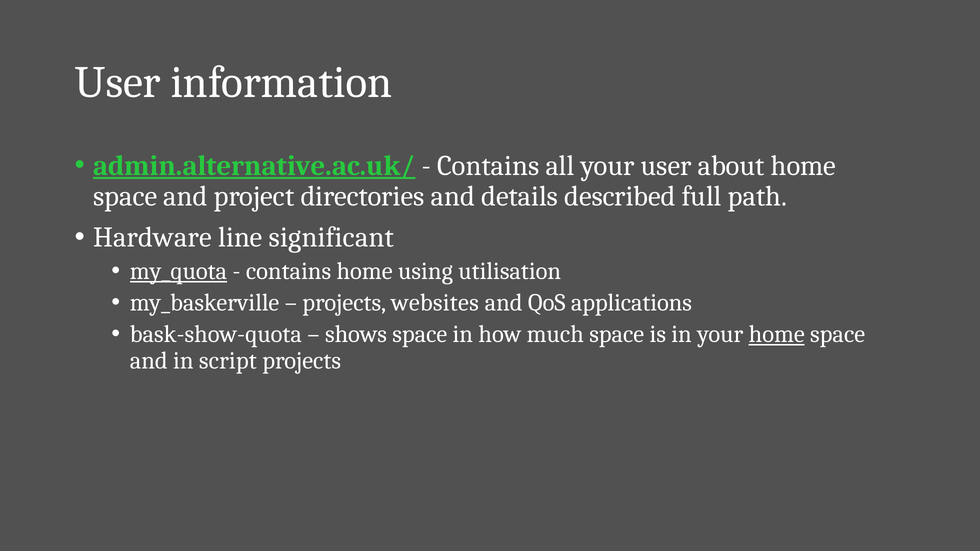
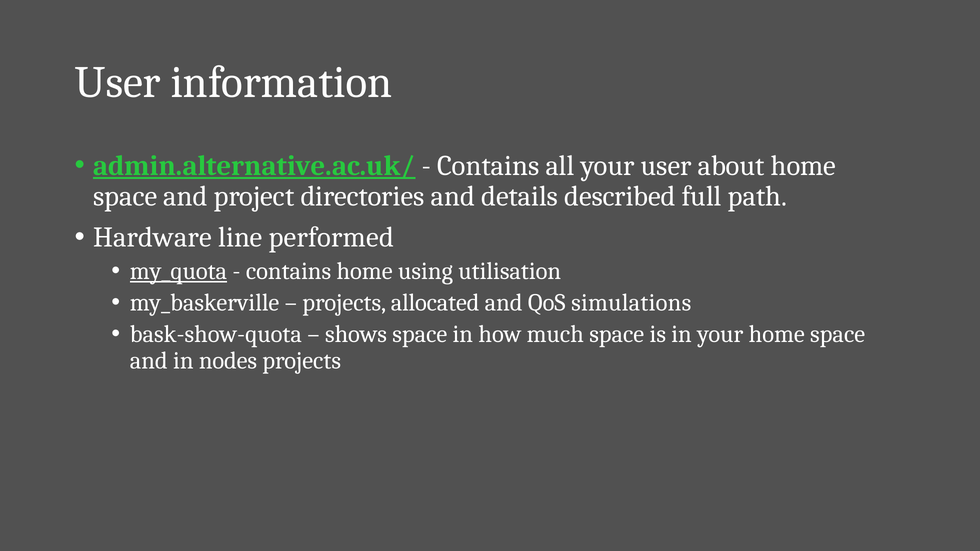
significant: significant -> performed (331, 238)
websites: websites -> allocated (435, 303)
applications: applications -> simulations (631, 303)
home underline: present -> none (777, 335)
script: script -> nodes (228, 361)
